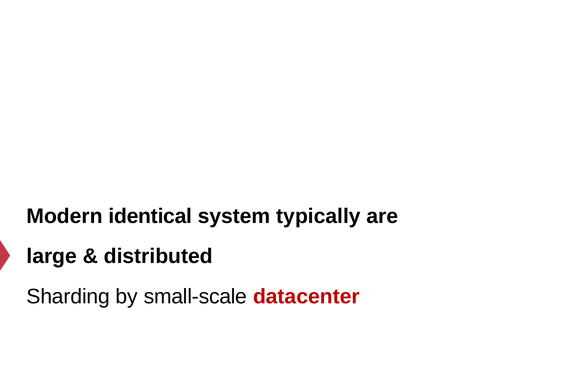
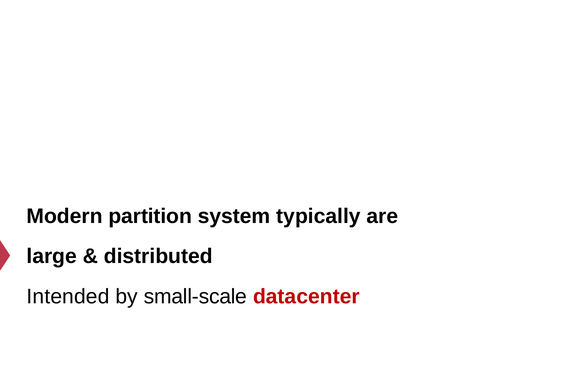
identical: identical -> partition (150, 216)
Sharding: Sharding -> Intended (68, 296)
